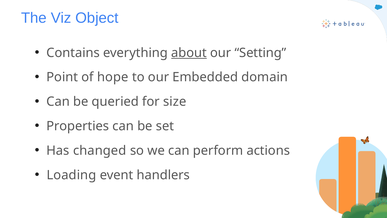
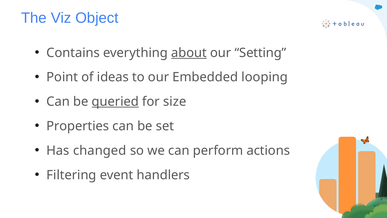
hope: hope -> ideas (113, 77)
domain: domain -> looping (265, 77)
queried underline: none -> present (115, 102)
Loading: Loading -> Filtering (71, 175)
